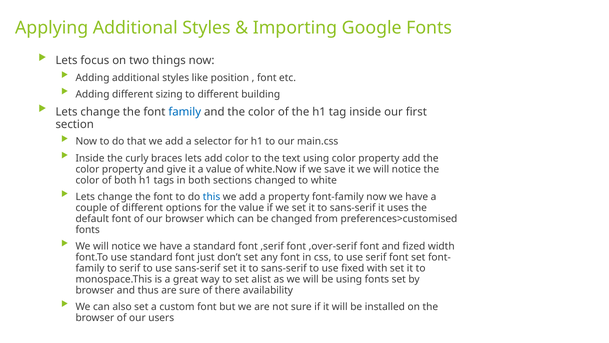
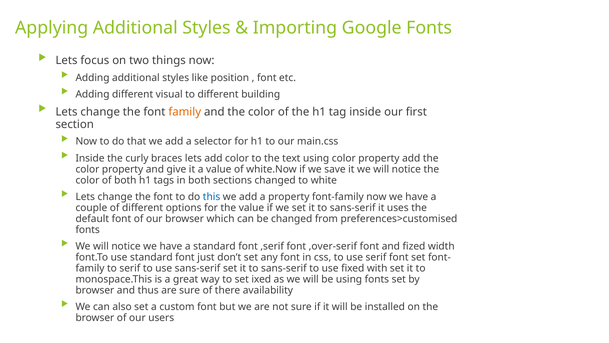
sizing: sizing -> visual (169, 94)
family colour: blue -> orange (185, 112)
alist: alist -> ixed (261, 279)
